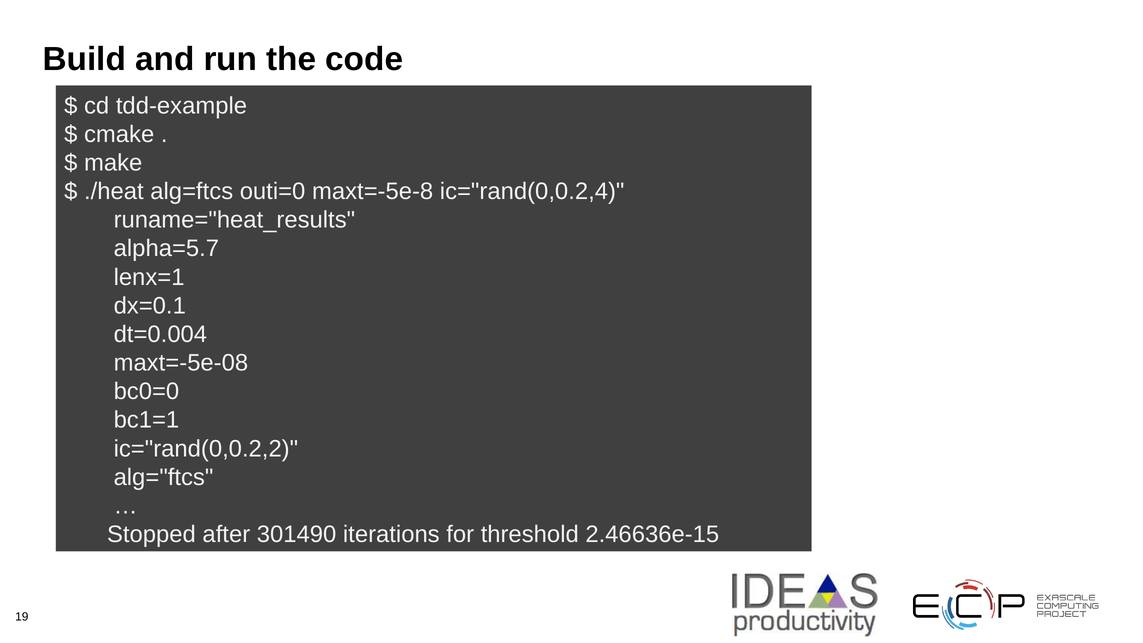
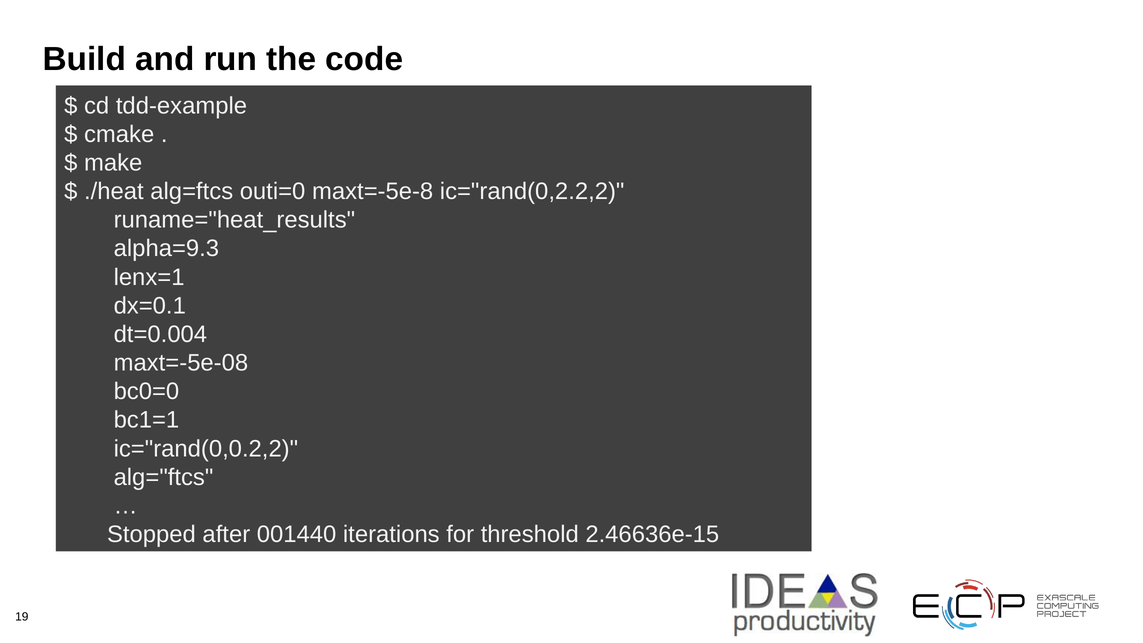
ic="rand(0,0.2,4: ic="rand(0,0.2,4 -> ic="rand(0,2.2,2 (532, 191)
alpha=5.7: alpha=5.7 -> alpha=9.3 (166, 249)
301490: 301490 -> 001440 (297, 535)
